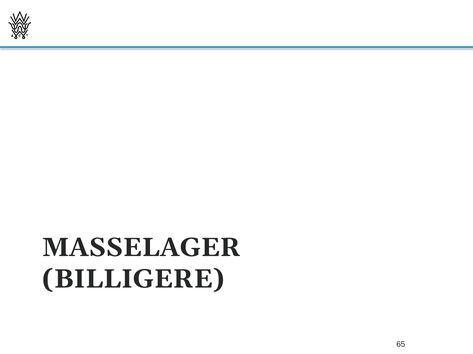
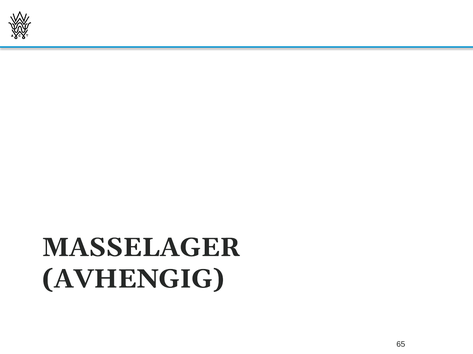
BILLIGERE: BILLIGERE -> AVHENGIG (133, 279)
